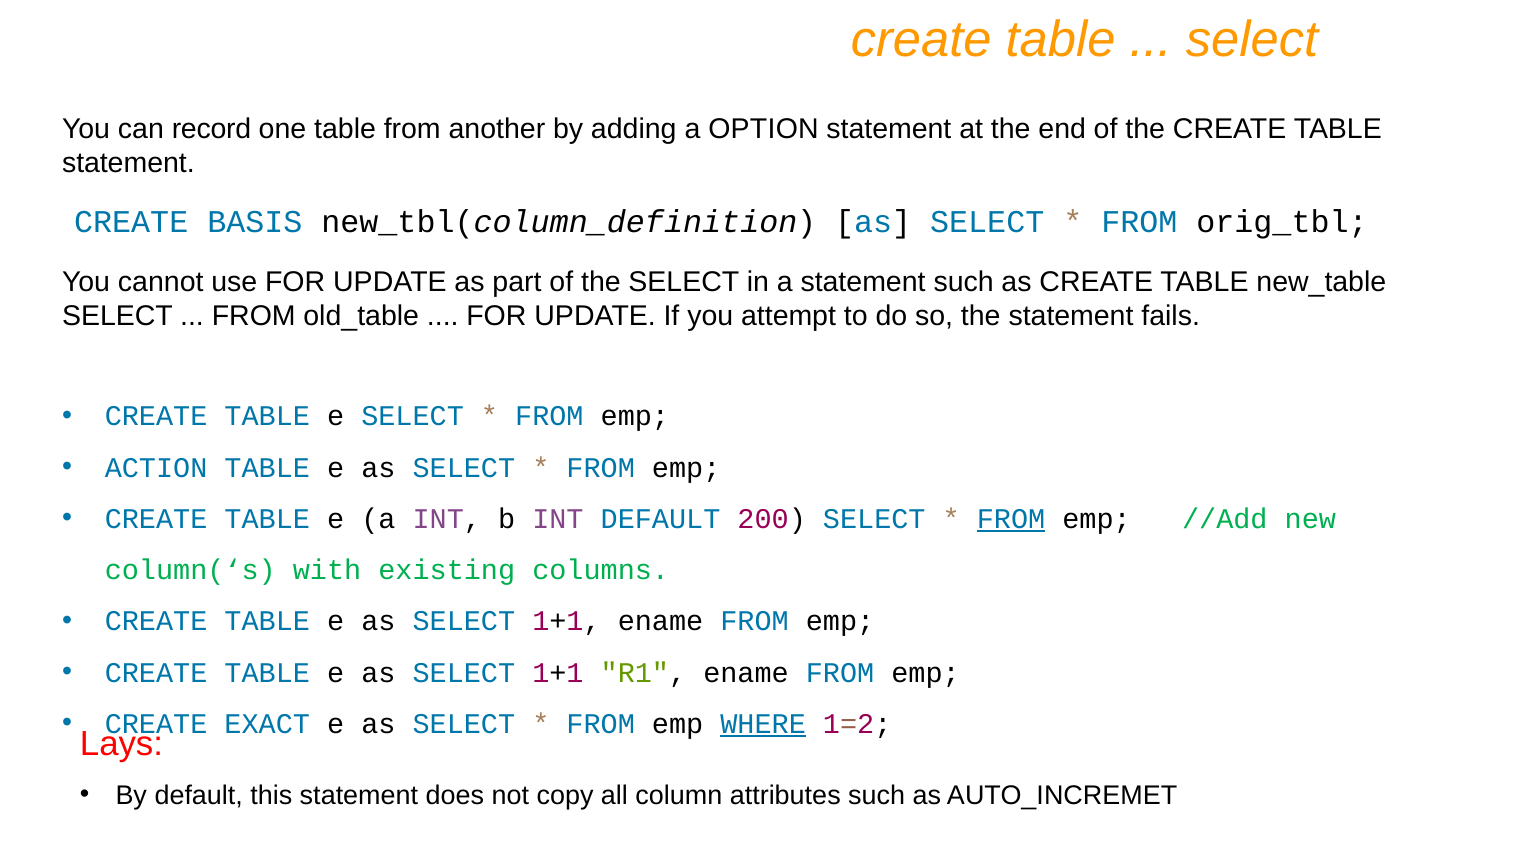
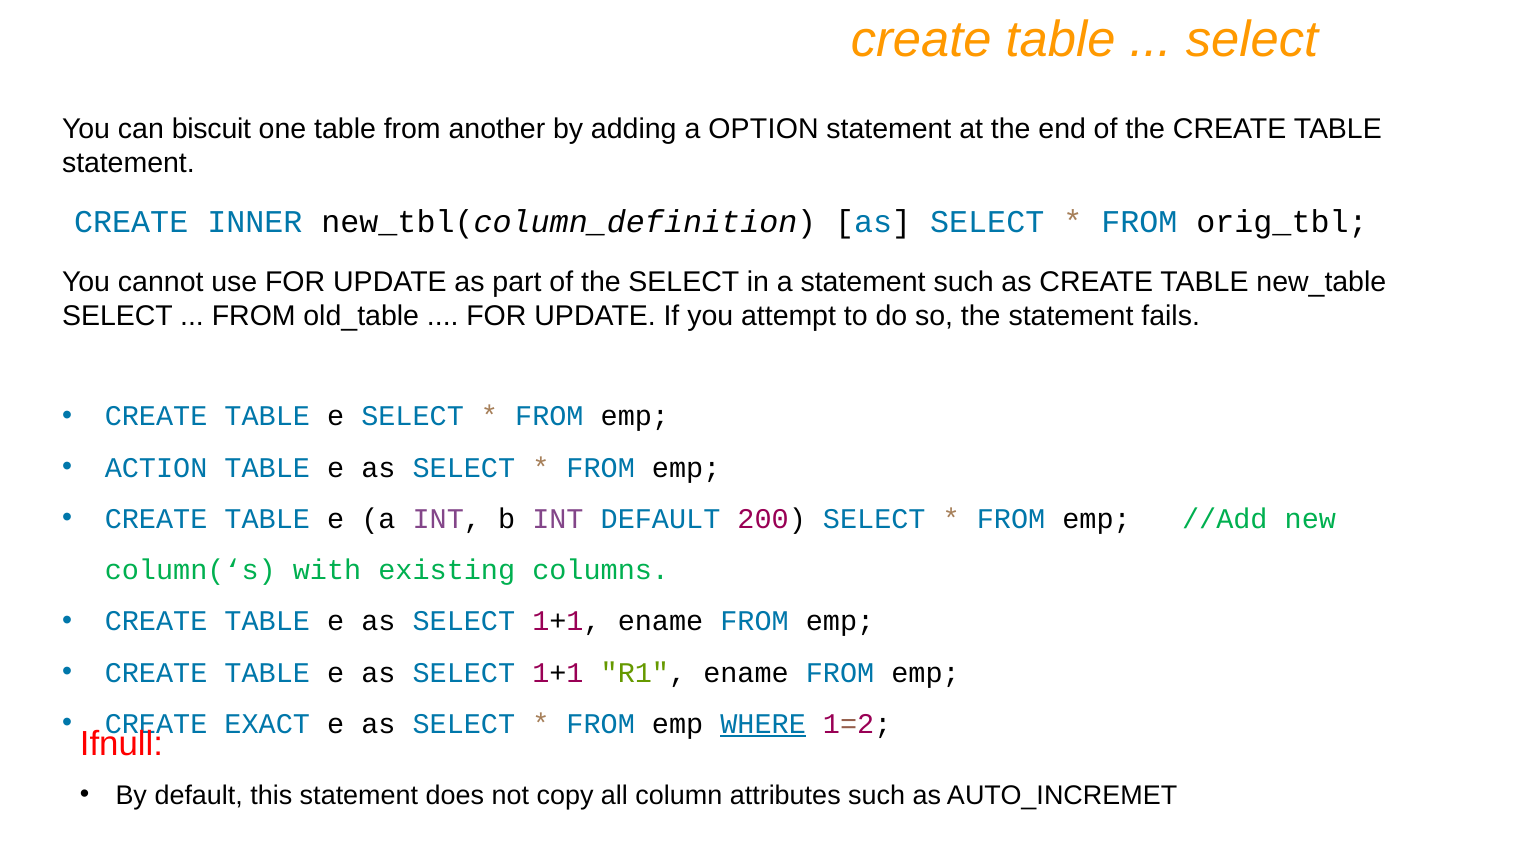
record: record -> biscuit (211, 129)
BASIS: BASIS -> INNER (255, 222)
FROM underline: present -> none (1011, 519)
Lays: Lays -> Ifnull (121, 744)
